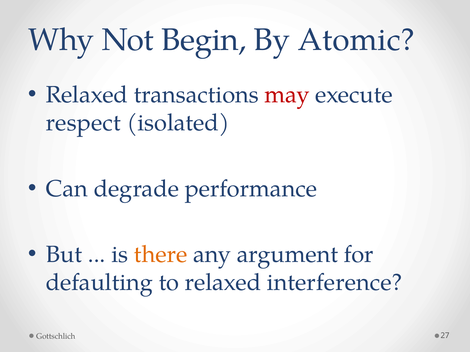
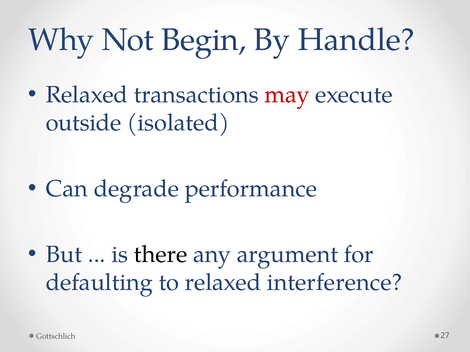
Atomic: Atomic -> Handle (356, 40)
respect: respect -> outside (84, 123)
there colour: orange -> black (161, 255)
